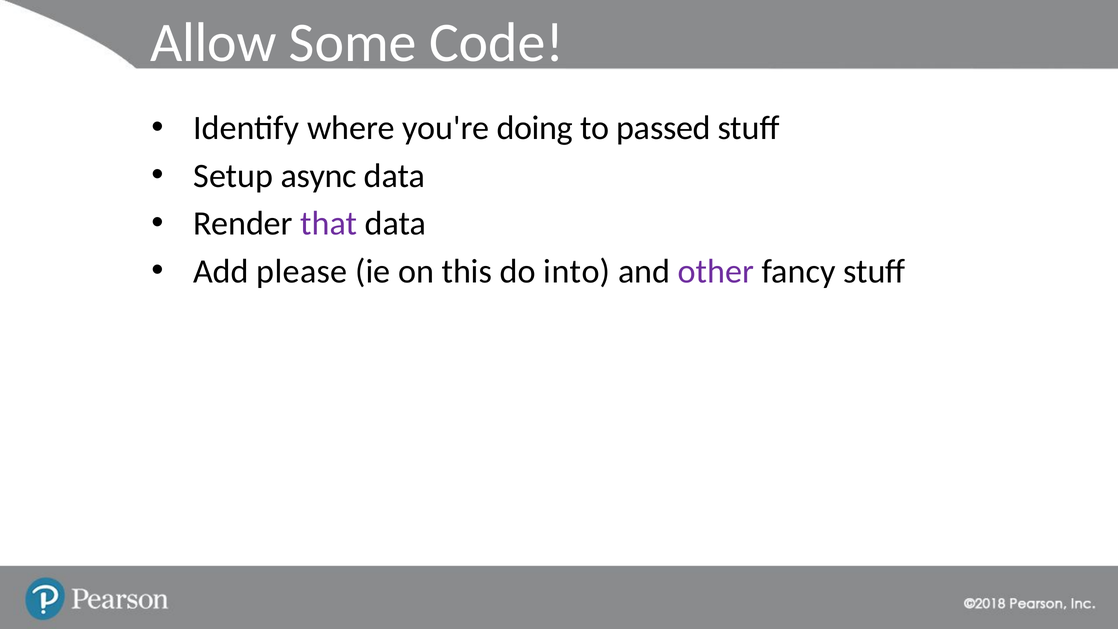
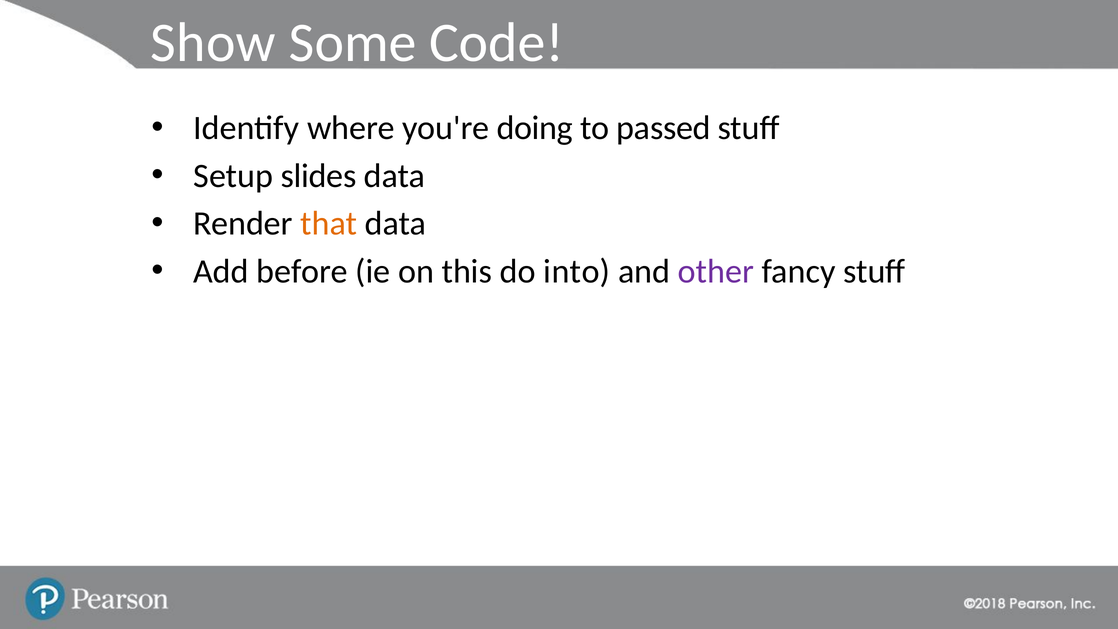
Allow: Allow -> Show (213, 43)
async: async -> slides (319, 176)
that colour: purple -> orange (329, 224)
please: please -> before (302, 271)
